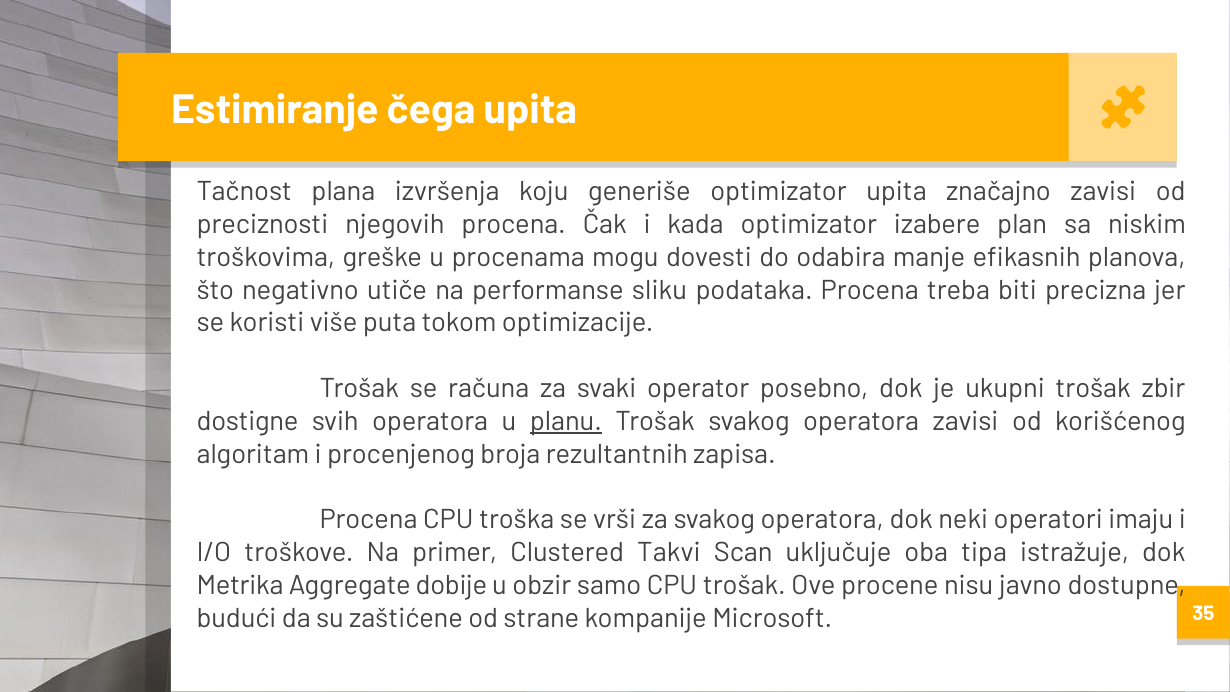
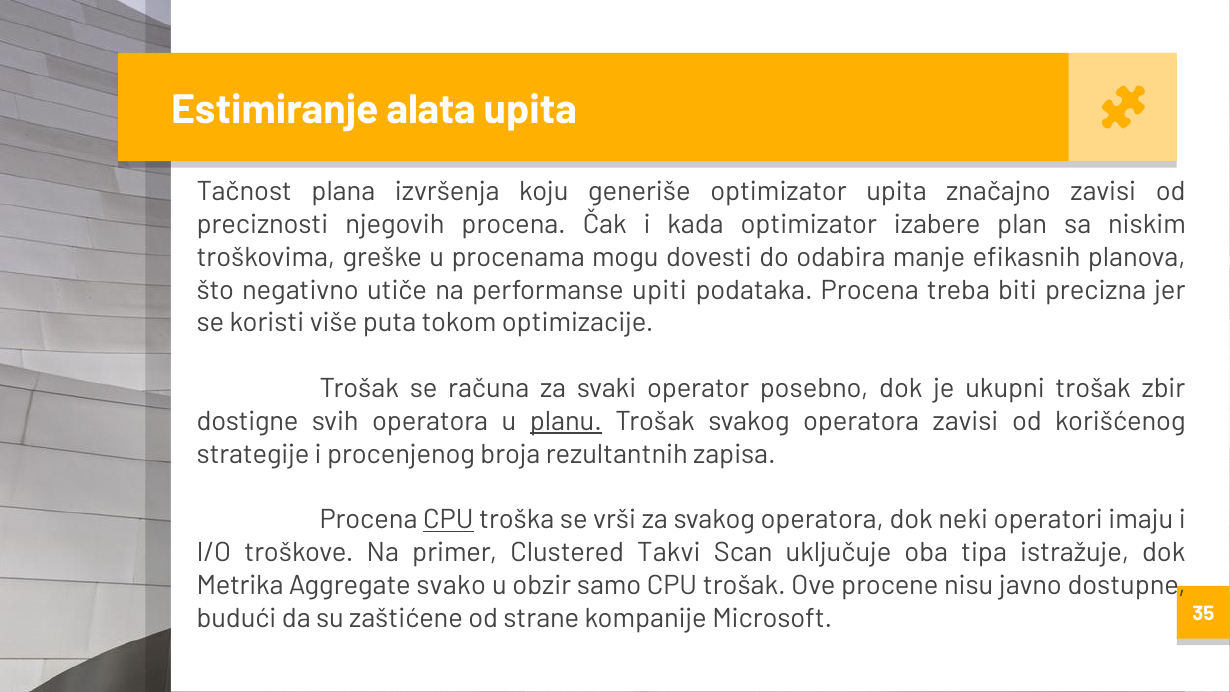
čega: čega -> alata (431, 110)
sliku: sliku -> upiti (659, 290)
algoritam: algoritam -> strategije (253, 454)
CPU underline: none -> present (448, 520)
dobije: dobije -> svako (451, 585)
